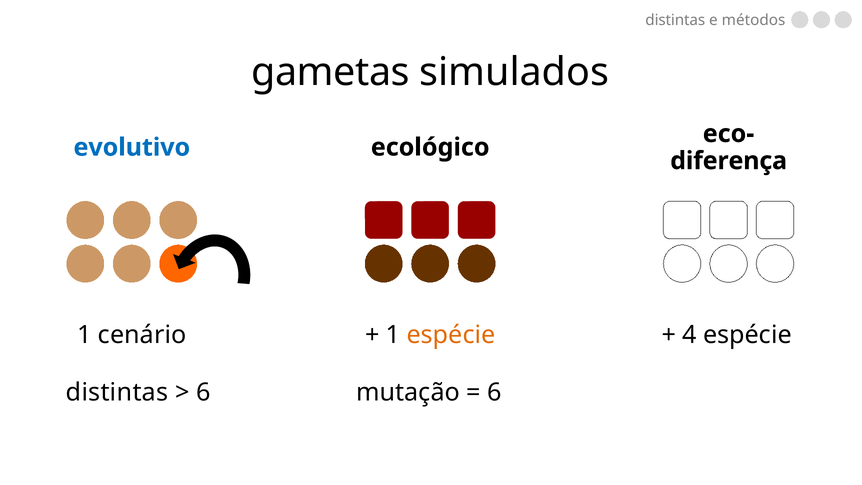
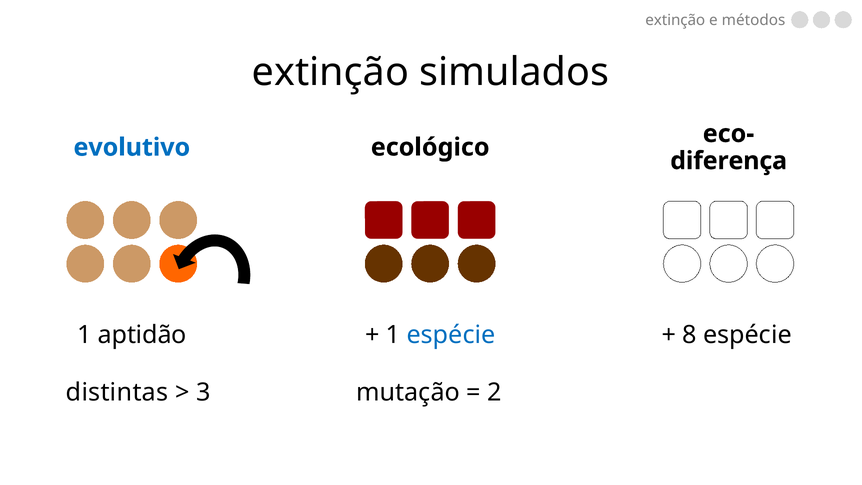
distintas: distintas -> extinção (675, 20)
gametas: gametas -> extinção (330, 72)
cenário: cenário -> aptidão (142, 335)
espécie colour: orange -> blue (451, 335)
4: 4 -> 8 (689, 335)
6: 6 -> 3 (203, 392)
6: 6 -> 2 (494, 392)
